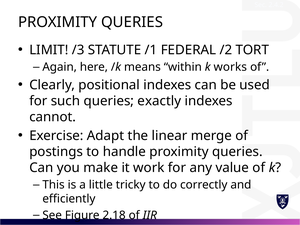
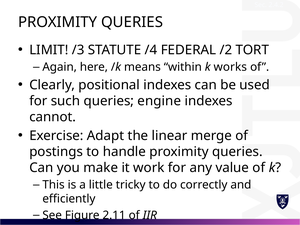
/1: /1 -> /4 (151, 50)
exactly: exactly -> engine (159, 101)
2.18: 2.18 -> 2.11 (114, 215)
